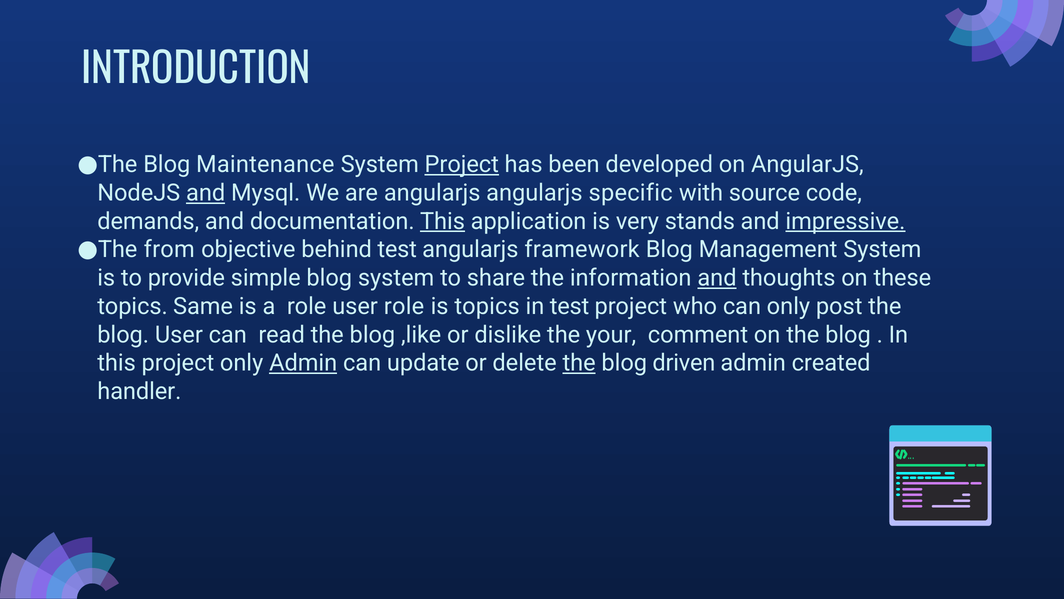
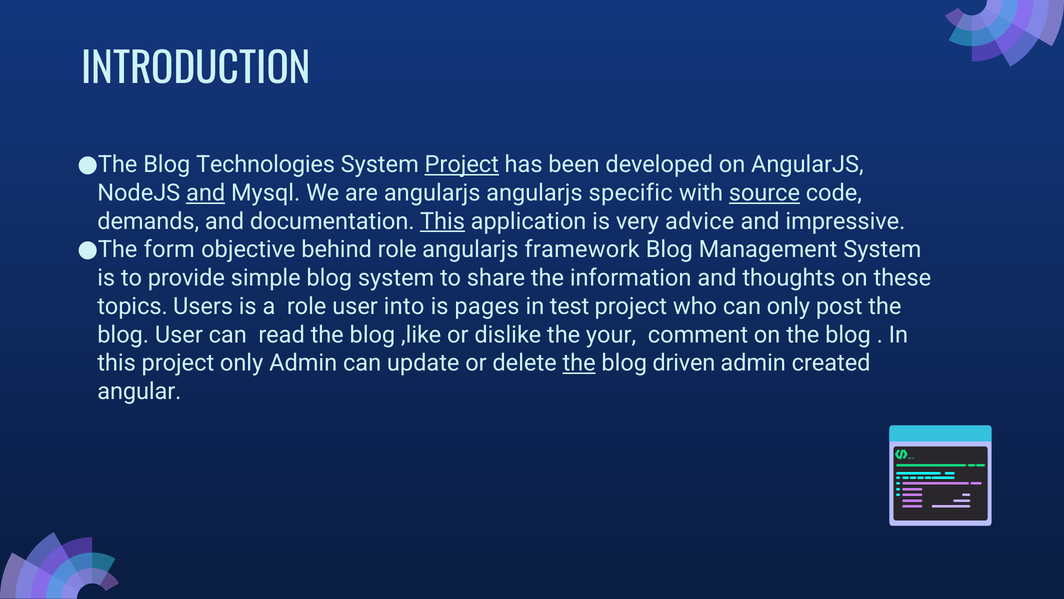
Maintenance: Maintenance -> Technologies (265, 164)
source underline: none -> present (764, 193)
stands: stands -> advice (700, 221)
impressive underline: present -> none (845, 221)
from: from -> form (169, 249)
behind test: test -> role (397, 249)
and underline: present -> none (717, 278)
Same: Same -> Users (203, 306)
user role: role -> into (404, 306)
is topics: topics -> pages (487, 306)
Admin underline: present -> none (303, 363)
handler: handler -> angular (139, 391)
